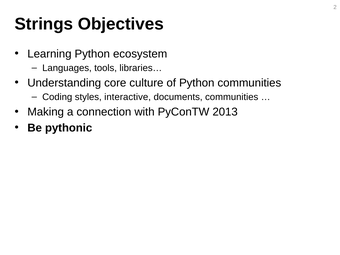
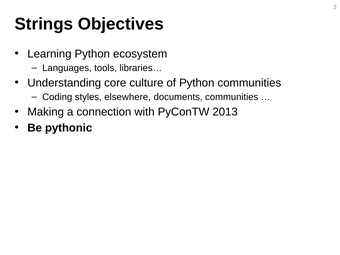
interactive: interactive -> elsewhere (128, 97)
